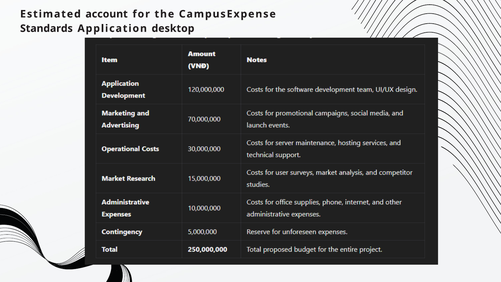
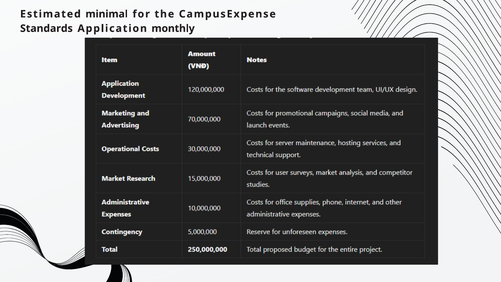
account: account -> minimal (107, 14)
desktop: desktop -> monthly (173, 28)
